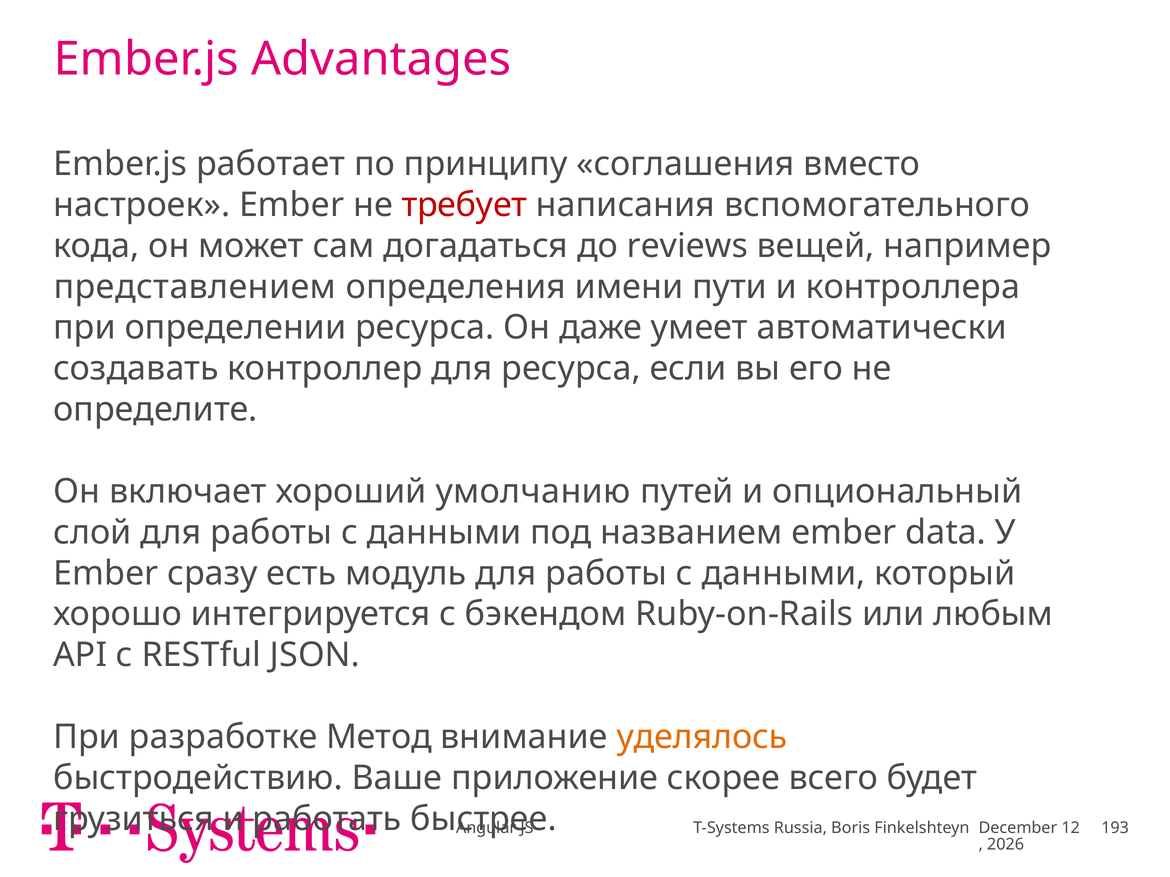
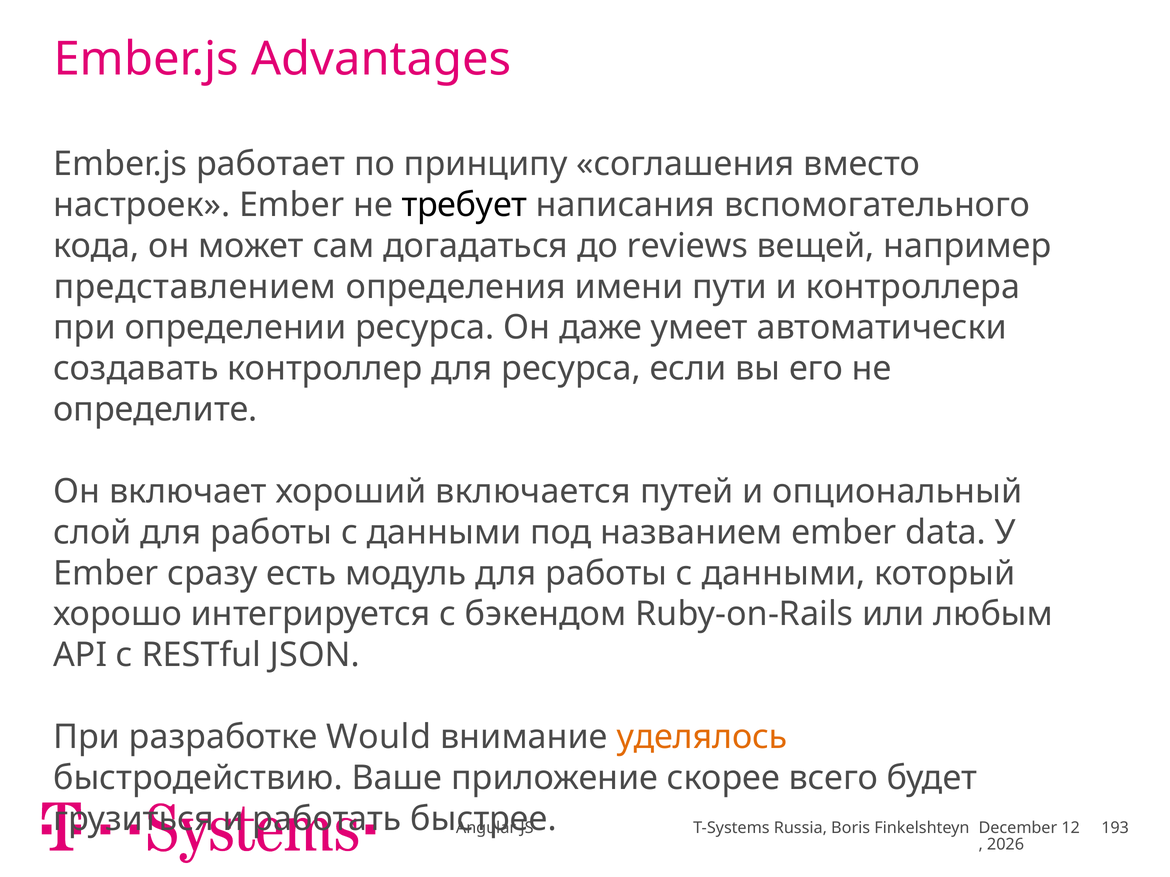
требует colour: red -> black (464, 205)
умолчанию: умолчанию -> включается (533, 492)
Метод: Метод -> Would (379, 737)
